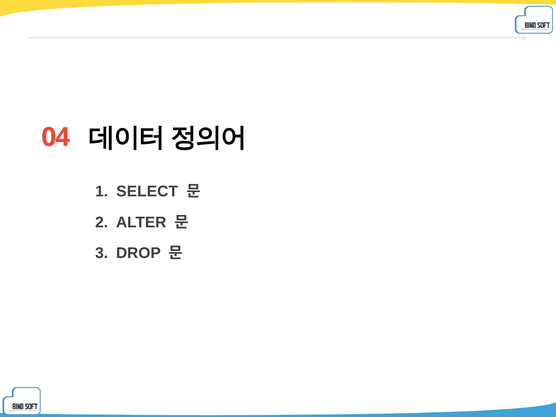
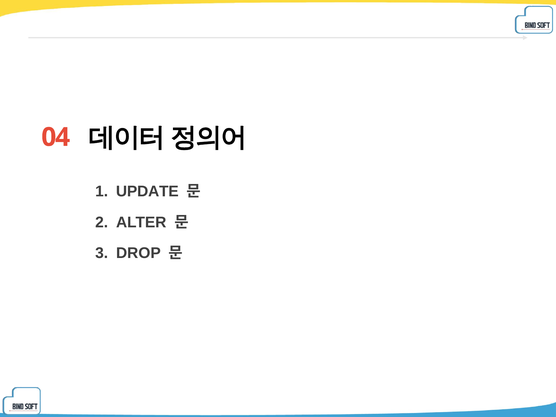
SELECT: SELECT -> UPDATE (147, 191)
